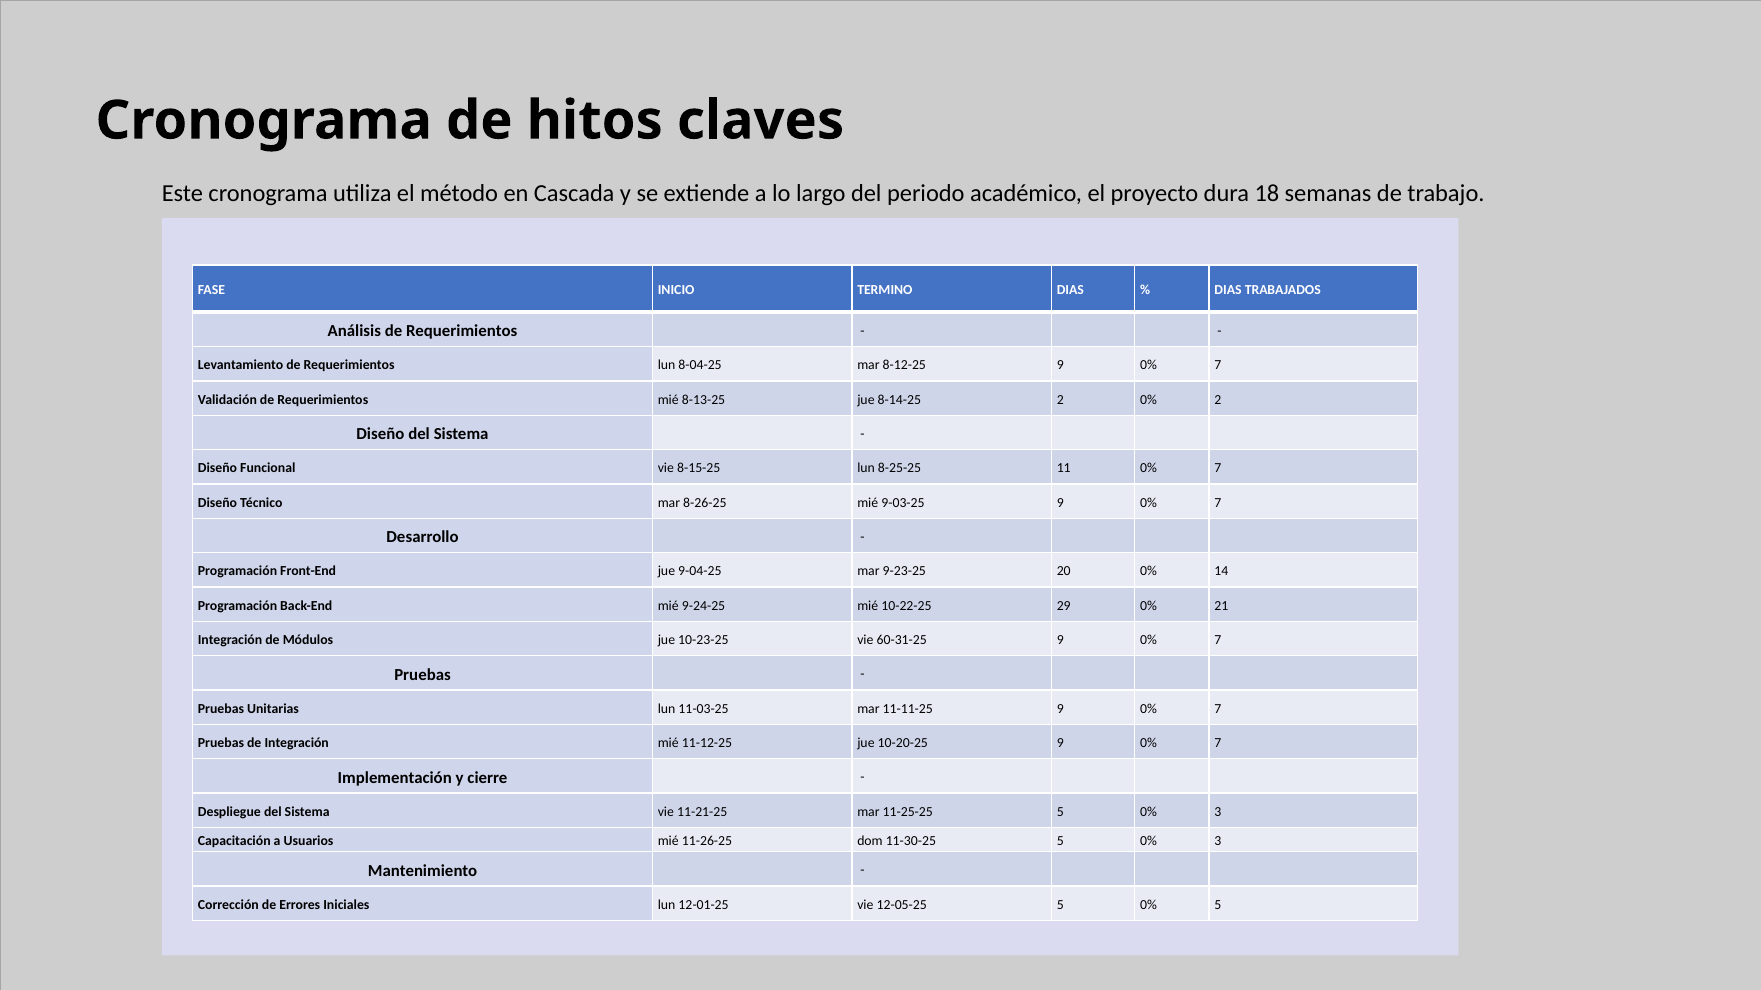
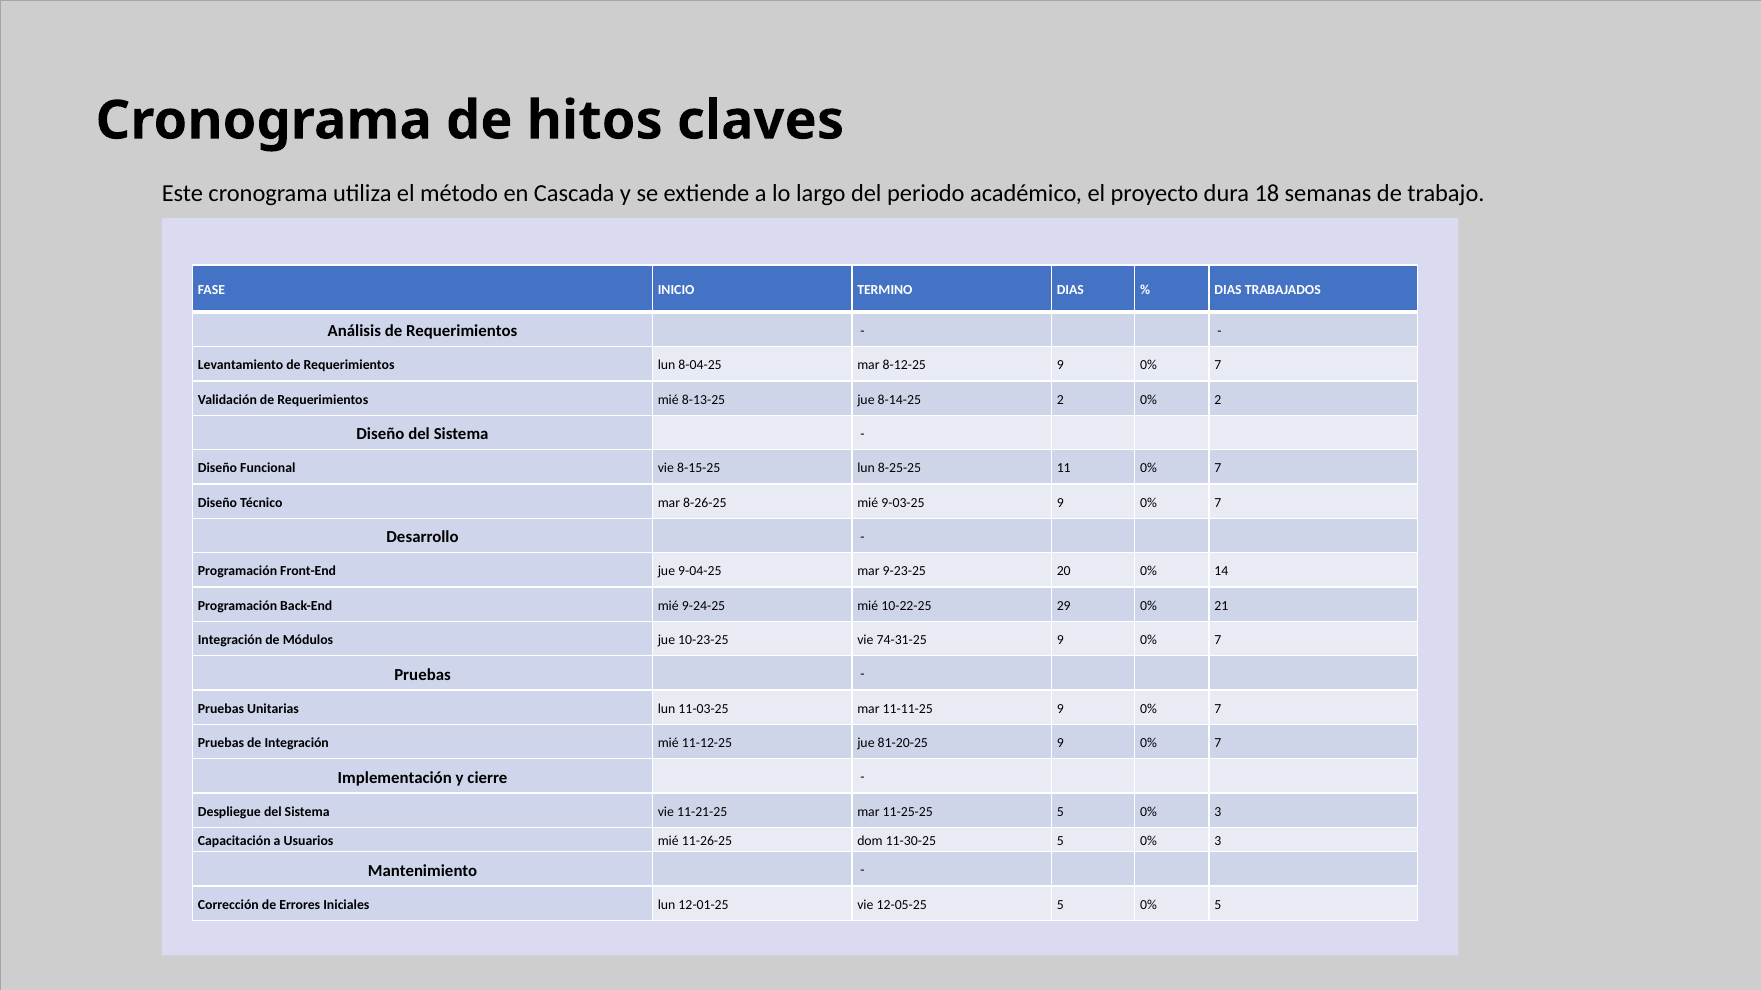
60-31-25: 60-31-25 -> 74-31-25 (902, 640)
10-20-25: 10-20-25 -> 81-20-25 (903, 743)
